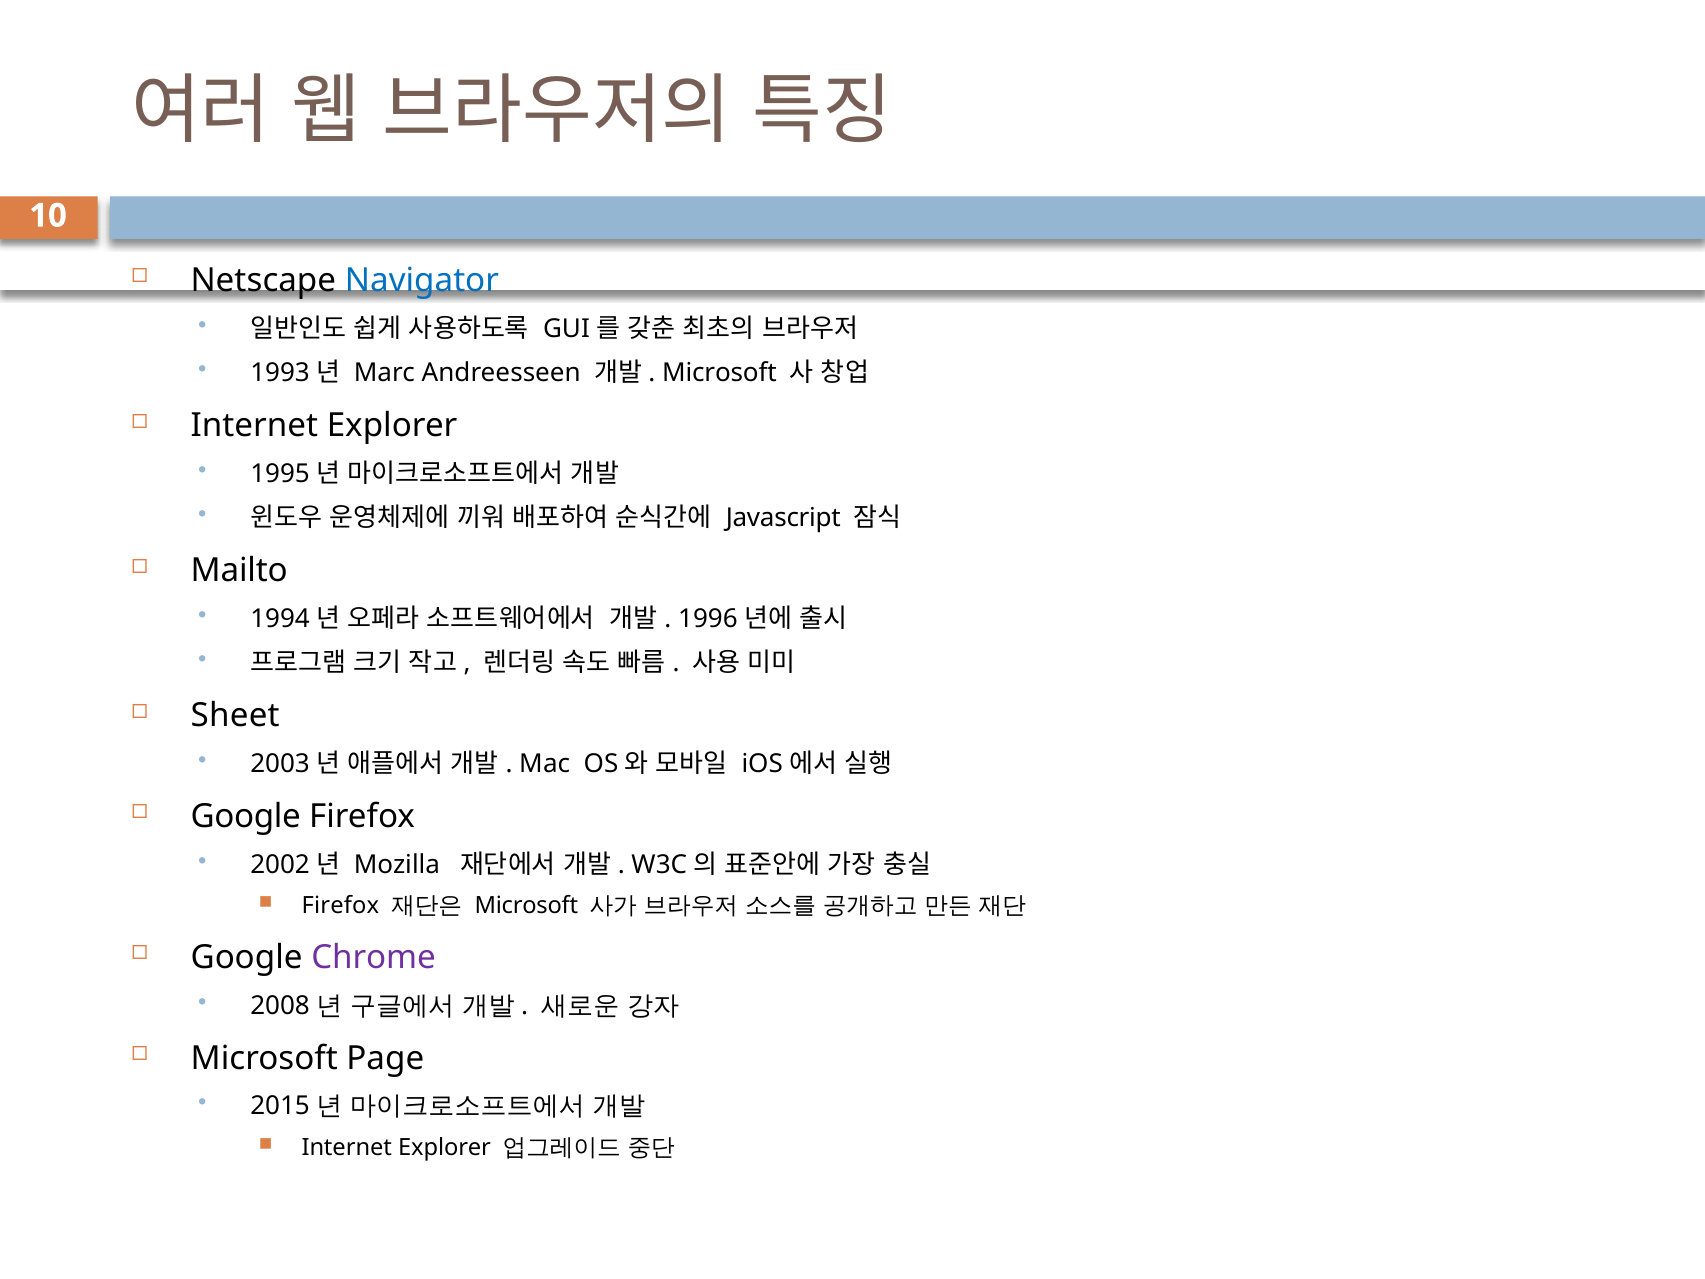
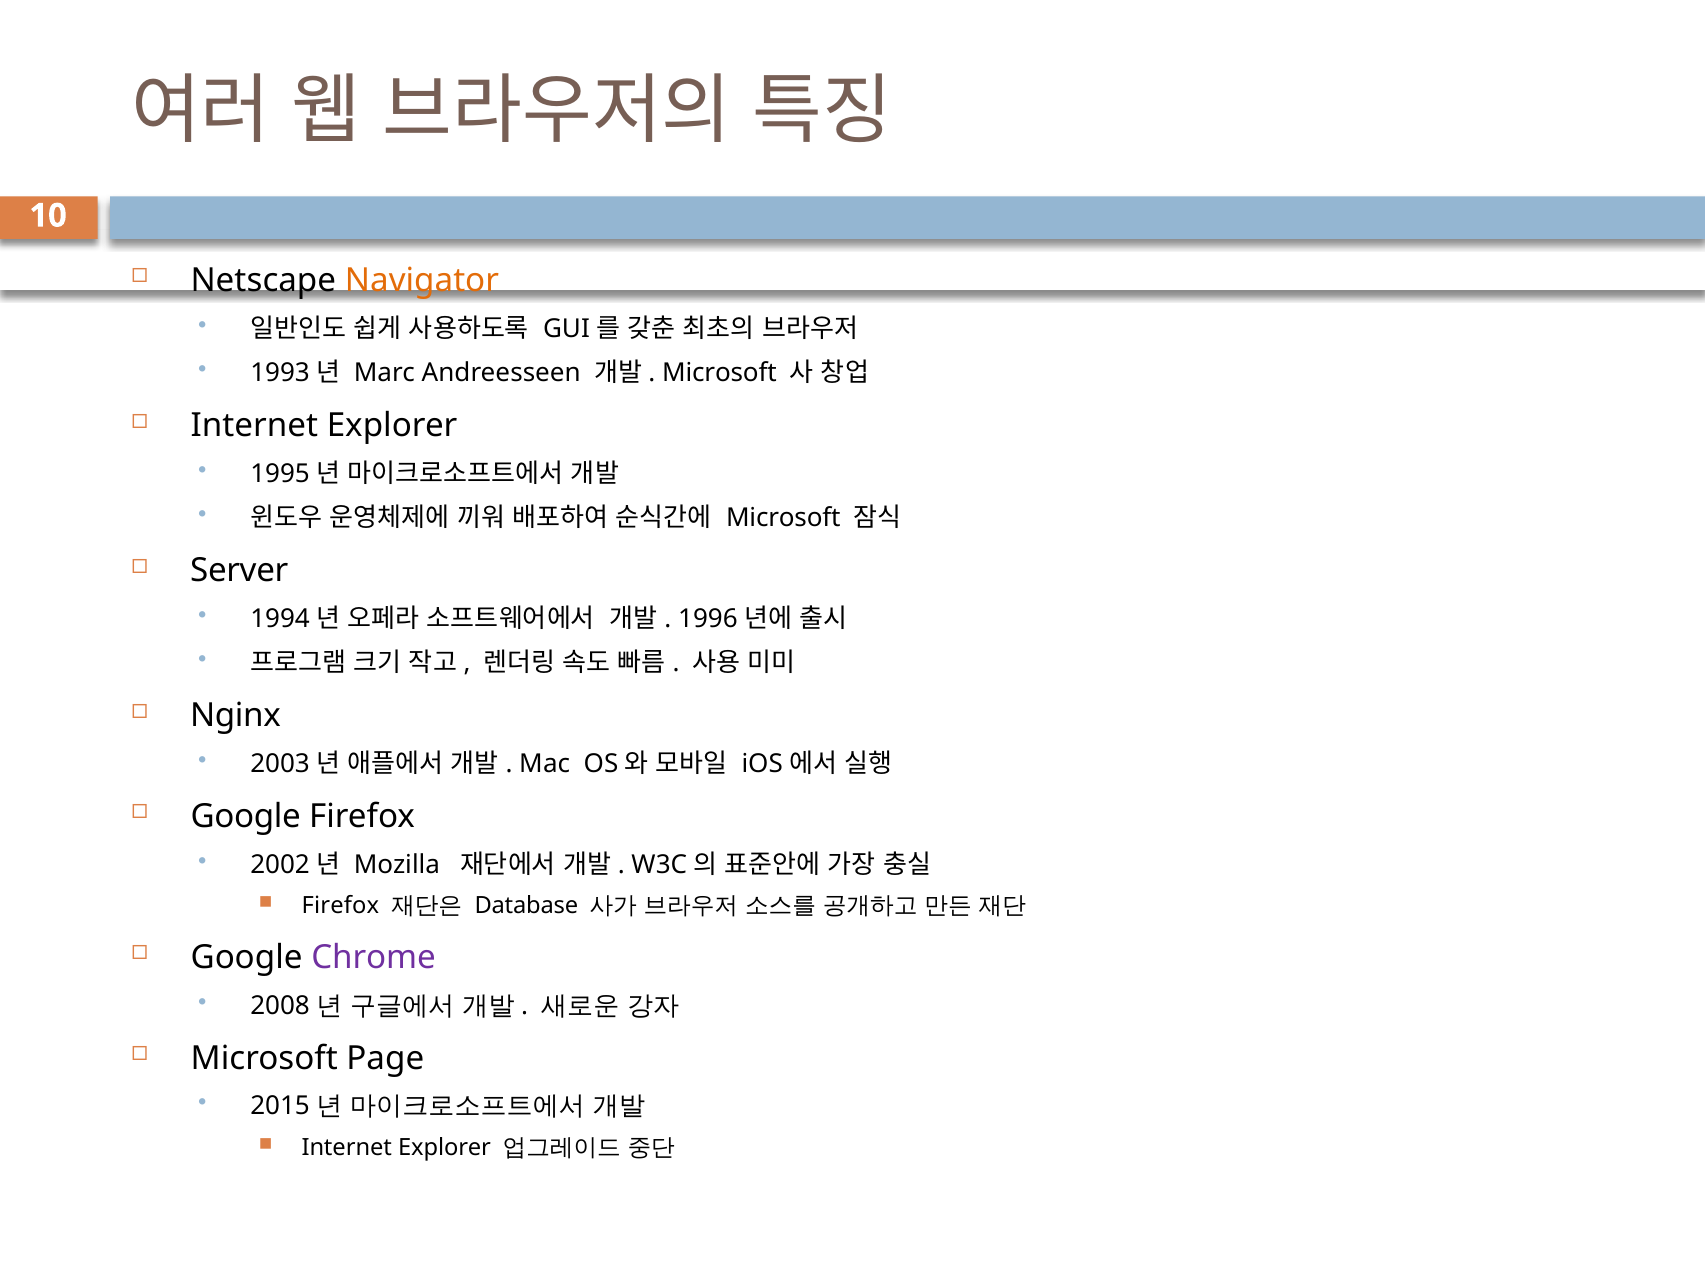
Navigator colour: blue -> orange (422, 281)
Javascript: Javascript -> Microsoft (783, 518)
Mailto: Mailto -> Server (239, 571)
Sheet: Sheet -> Nginx (235, 716)
Microsoft: Microsoft -> Database (526, 906)
